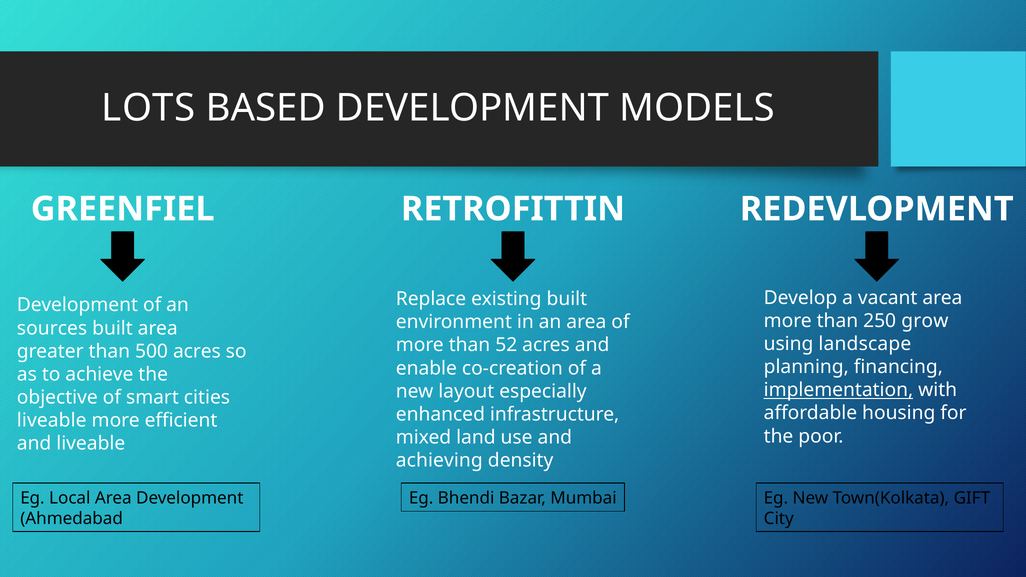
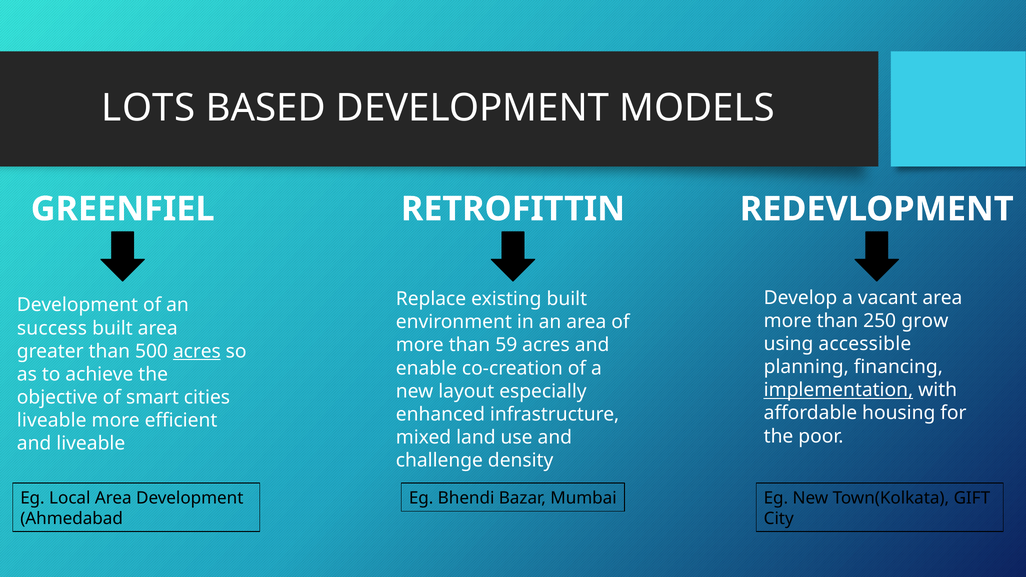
sources: sources -> success (52, 328)
landscape: landscape -> accessible (865, 344)
52: 52 -> 59 (506, 345)
acres underline: none -> present (197, 351)
achieving: achieving -> challenge (439, 461)
